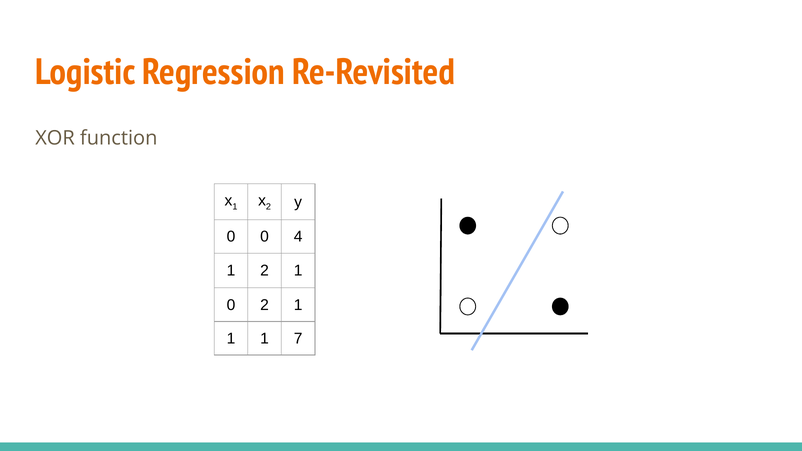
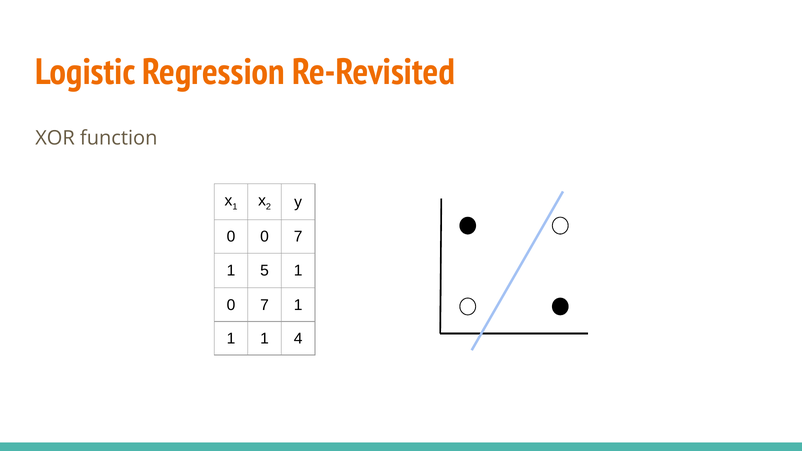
0 0 4: 4 -> 7 (298, 237)
1 2: 2 -> 5 (265, 271)
2: 2 -> 7 (265, 305)
7: 7 -> 4 (298, 339)
